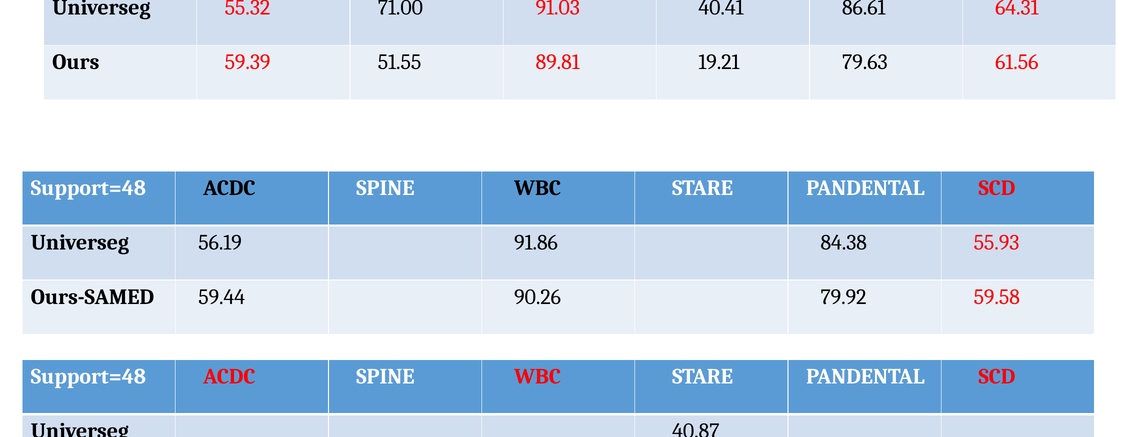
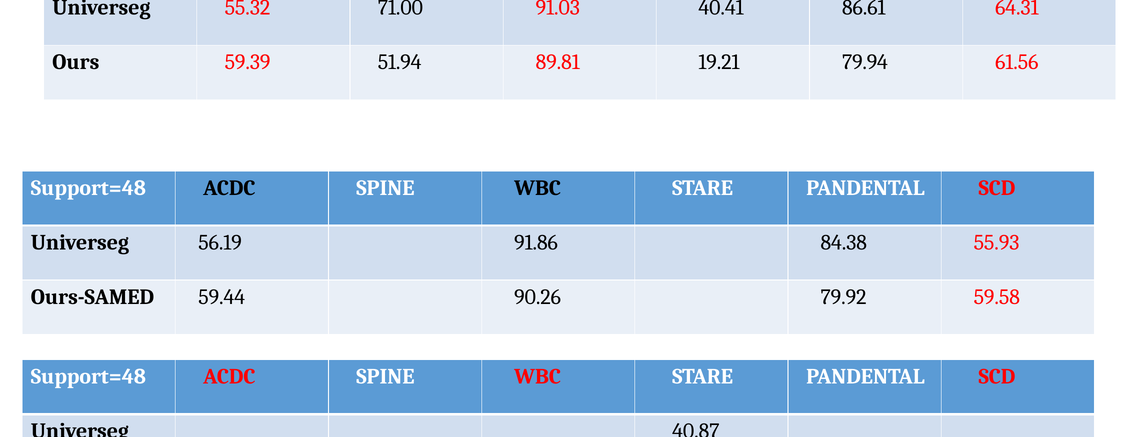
51.55: 51.55 -> 51.94 (400, 62)
79.63: 79.63 -> 79.94 (865, 62)
